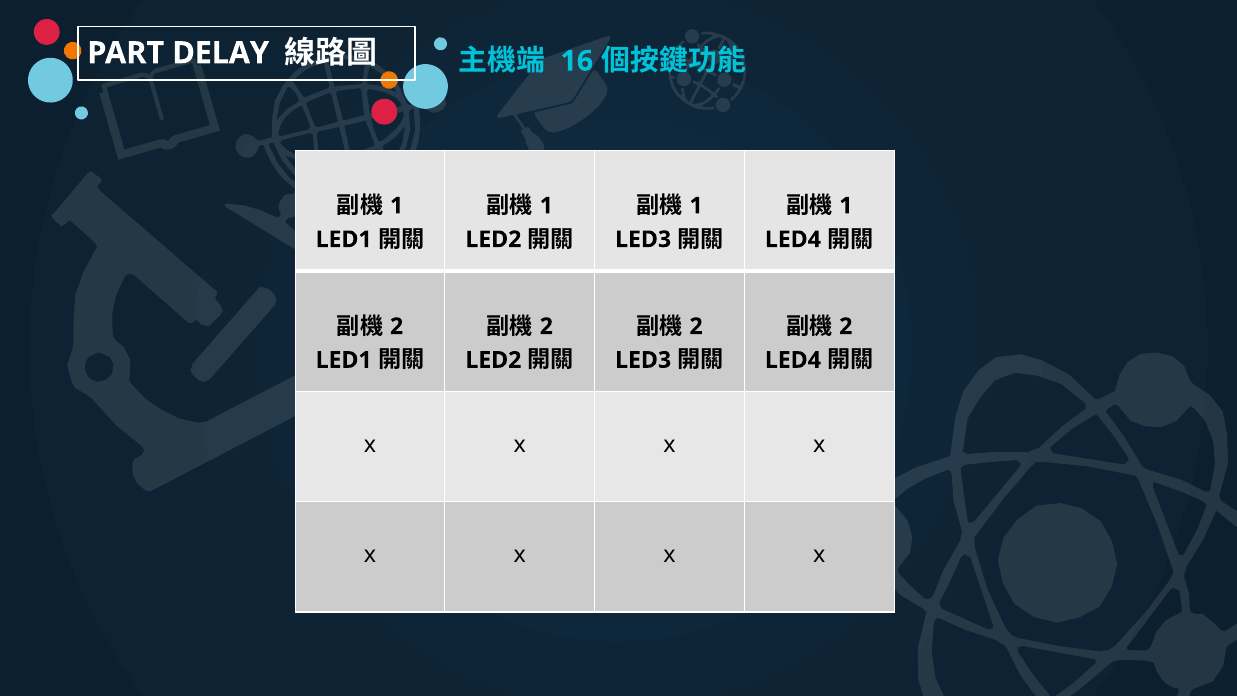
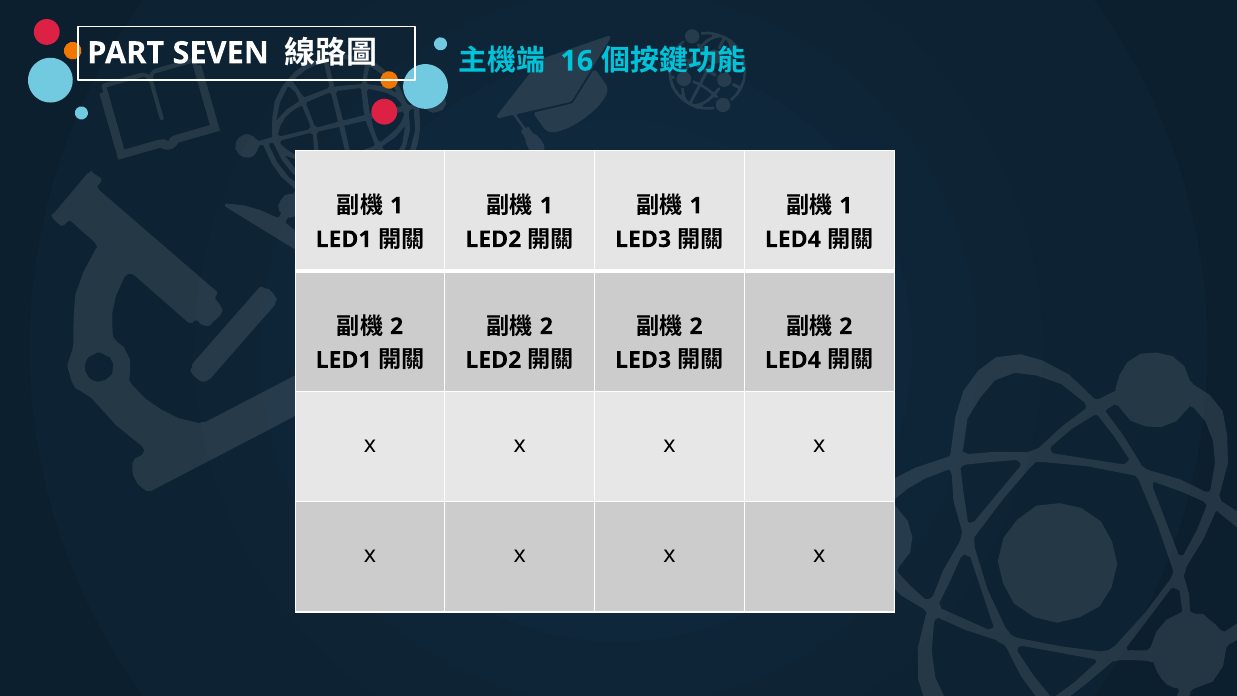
DELAY: DELAY -> SEVEN (221, 53)
